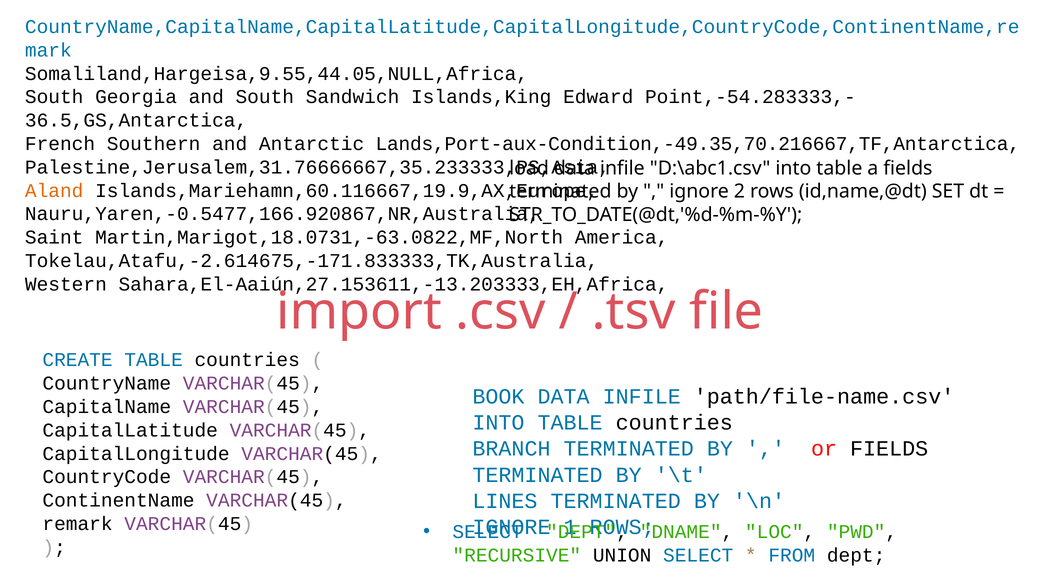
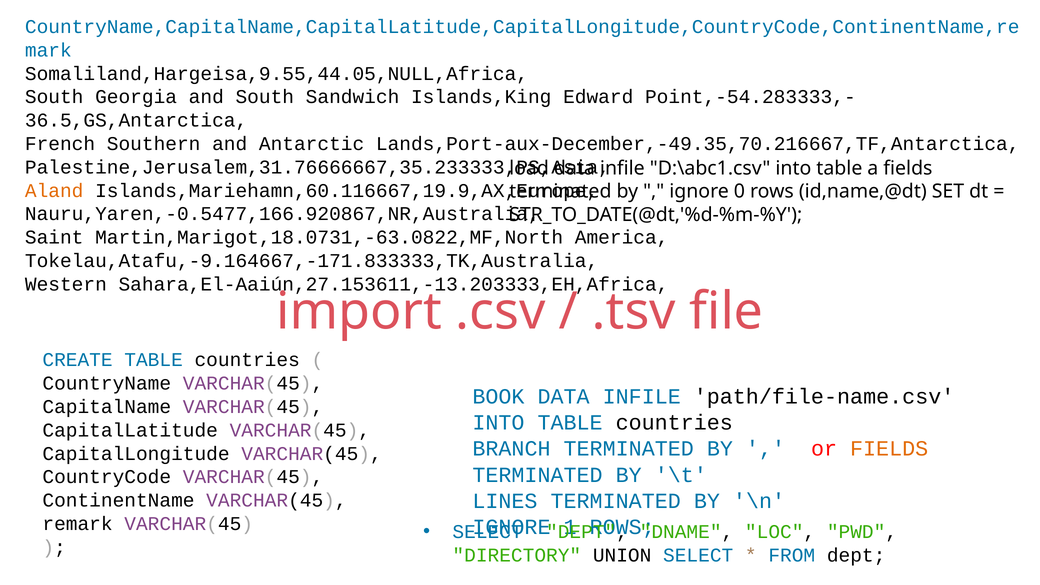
Lands,Port-aux-Condition,-49.35,70.216667,TF,Antarctica: Lands,Port-aux-Condition,-49.35,70.216667,TF,Antarctica -> Lands,Port-aux-December,-49.35,70.216667,TF,Antarctica (698, 144)
2: 2 -> 0 (739, 191)
Tokelau,Atafu,-2.614675,-171.833333,TK,Australia: Tokelau,Atafu,-2.614675,-171.833333,TK,Australia -> Tokelau,Atafu,-9.164667,-171.833333,TK,Australia (312, 261)
FIELDS colour: black -> orange (889, 449)
RECURSIVE: RECURSIVE -> DIRECTORY (517, 555)
